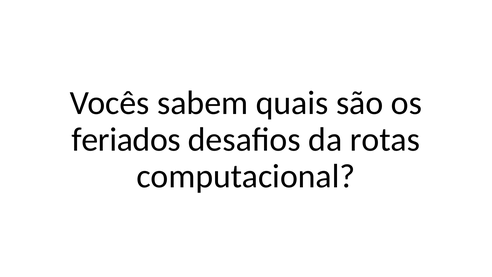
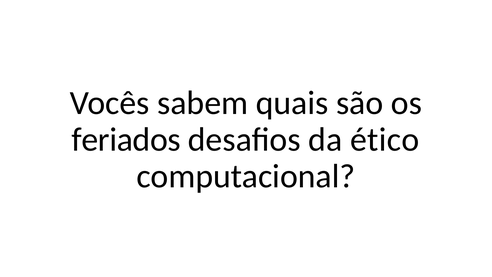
rotas: rotas -> ético (385, 140)
